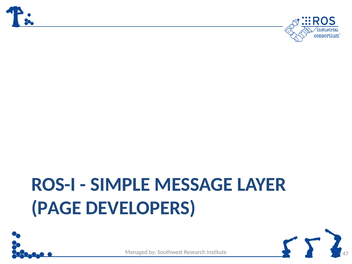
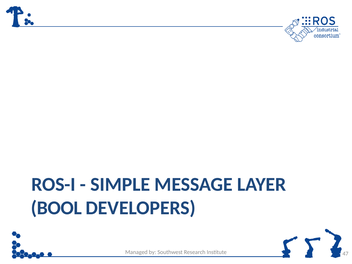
PAGE: PAGE -> BOOL (56, 208)
